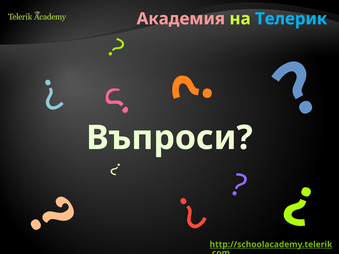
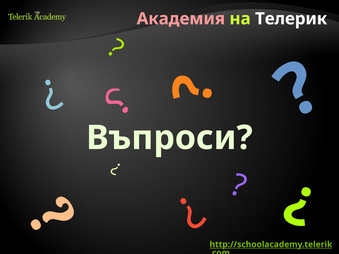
Телерик colour: light blue -> white (291, 19)
